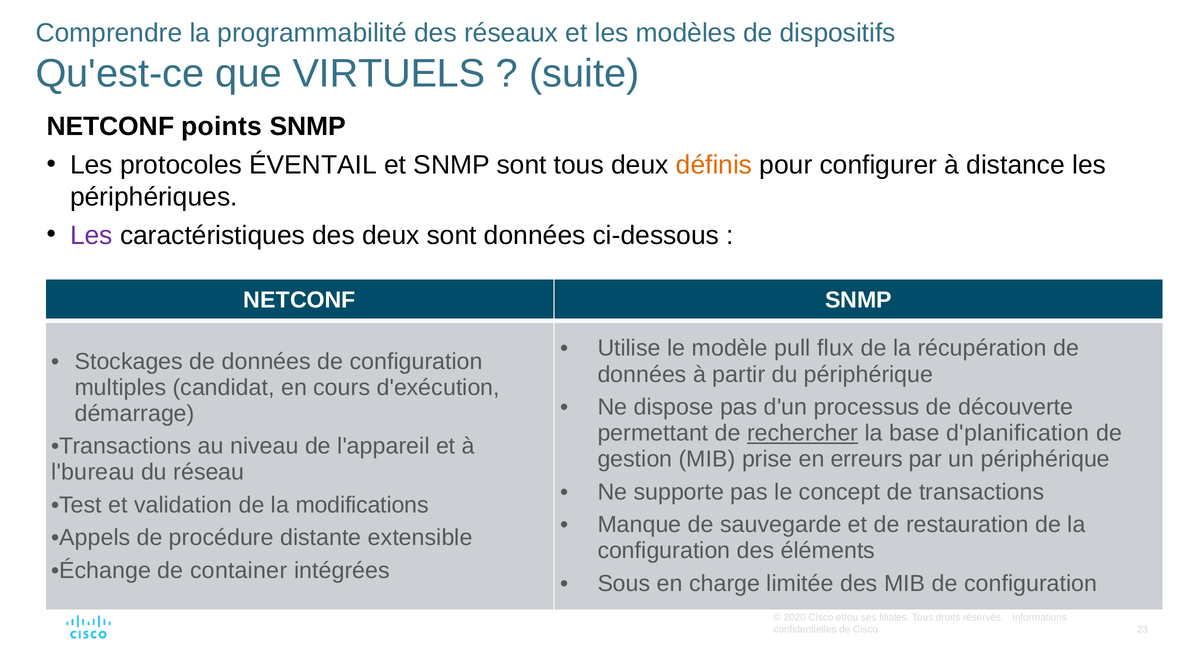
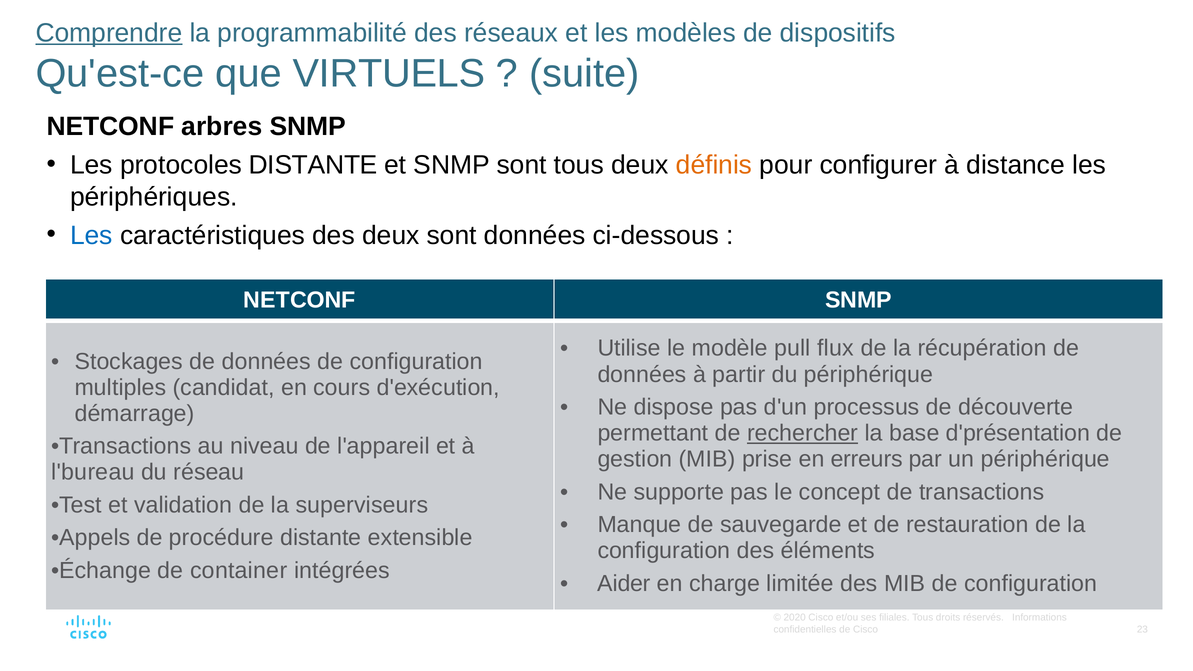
Comprendre underline: none -> present (109, 33)
points: points -> arbres (222, 127)
protocoles ÉVENTAIL: ÉVENTAIL -> DISTANTE (313, 165)
Les colour: purple -> blue (91, 235)
d'planification: d'planification -> d'présentation (1018, 433)
modifications: modifications -> superviseurs (362, 505)
Sous: Sous -> Aider (624, 584)
